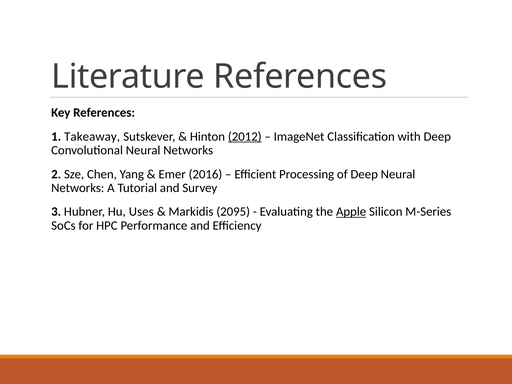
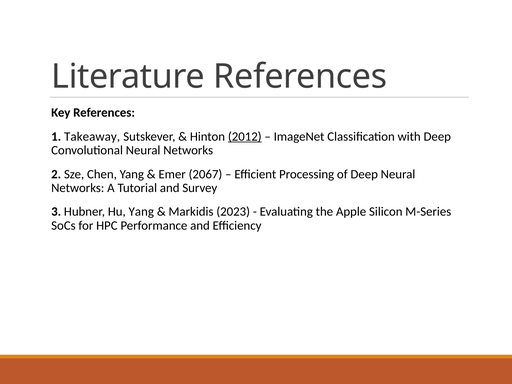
2016: 2016 -> 2067 (205, 174)
Hu Uses: Uses -> Yang (141, 212)
2095: 2095 -> 2023 (233, 212)
Apple underline: present -> none (351, 212)
